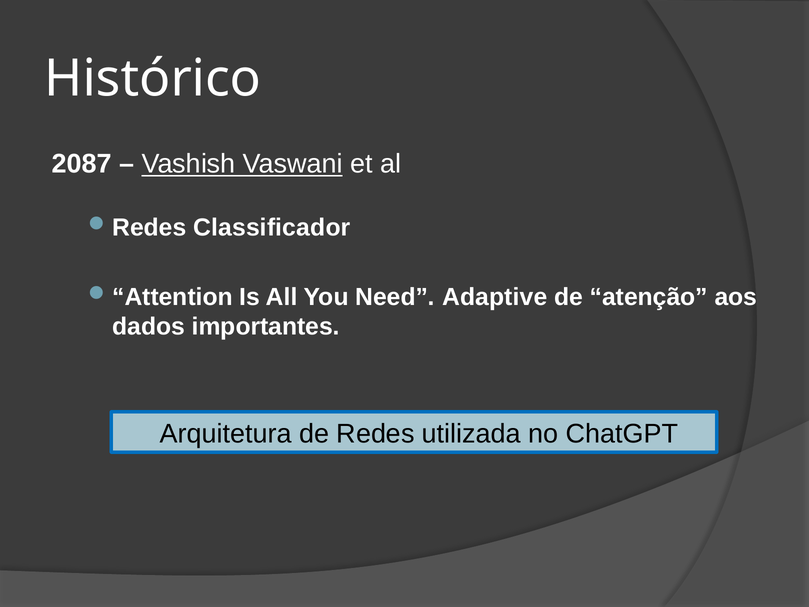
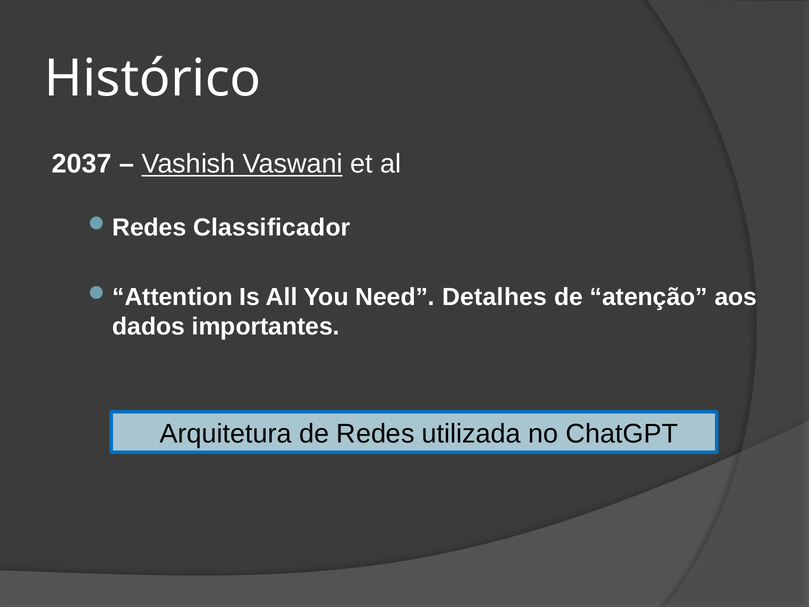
2087: 2087 -> 2037 (82, 164)
Adaptive: Adaptive -> Detalhes (495, 297)
